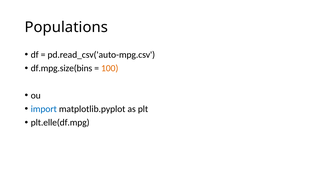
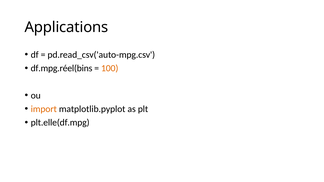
Populations: Populations -> Applications (66, 27)
df.mpg.size(bins: df.mpg.size(bins -> df.mpg.réel(bins (62, 68)
import colour: blue -> orange (44, 109)
